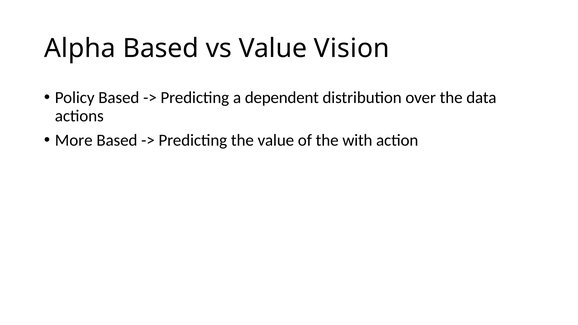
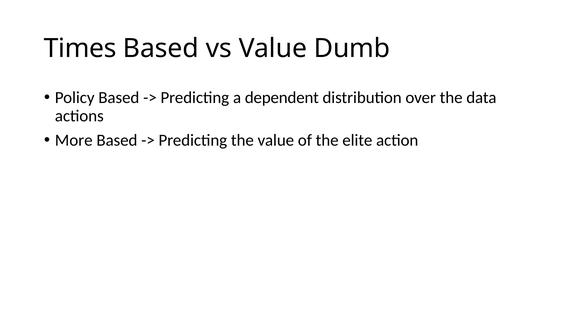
Alpha: Alpha -> Times (80, 49)
Vision: Vision -> Dumb (352, 49)
with: with -> elite (357, 140)
